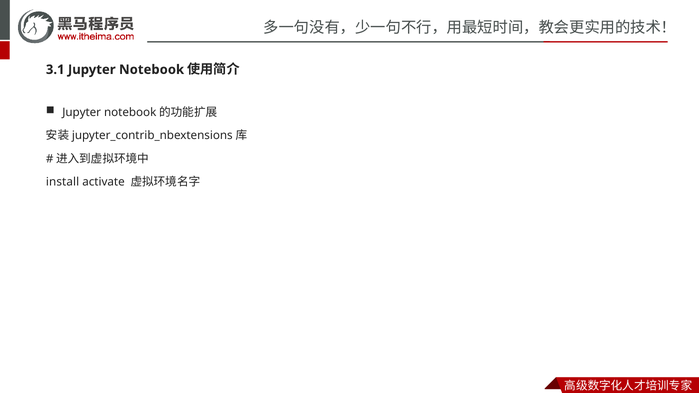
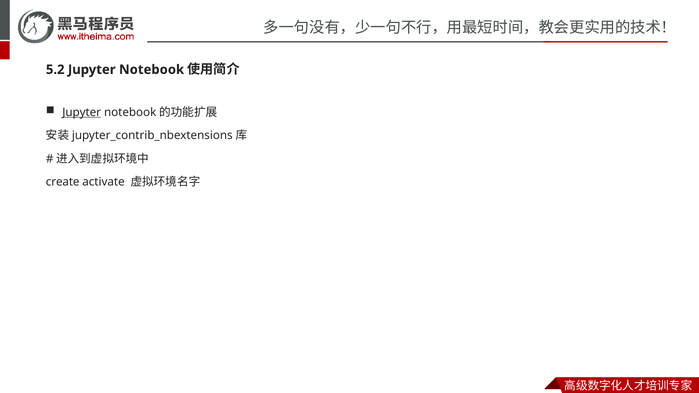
3.1: 3.1 -> 5.2 (55, 70)
Jupyter underline: none -> present (82, 112)
install: install -> create (63, 182)
